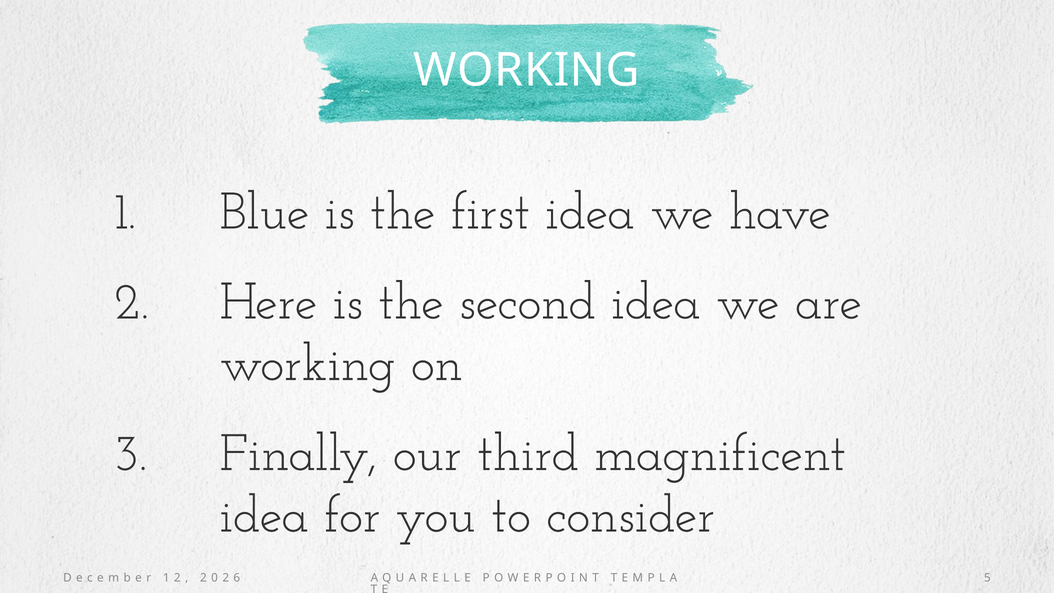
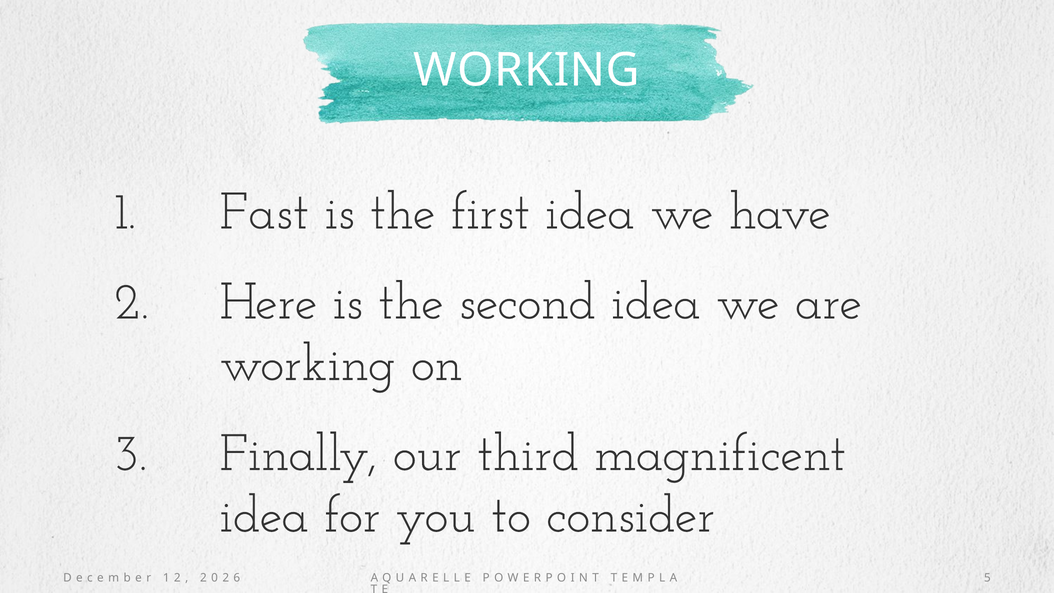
Blue: Blue -> Fast (264, 211)
